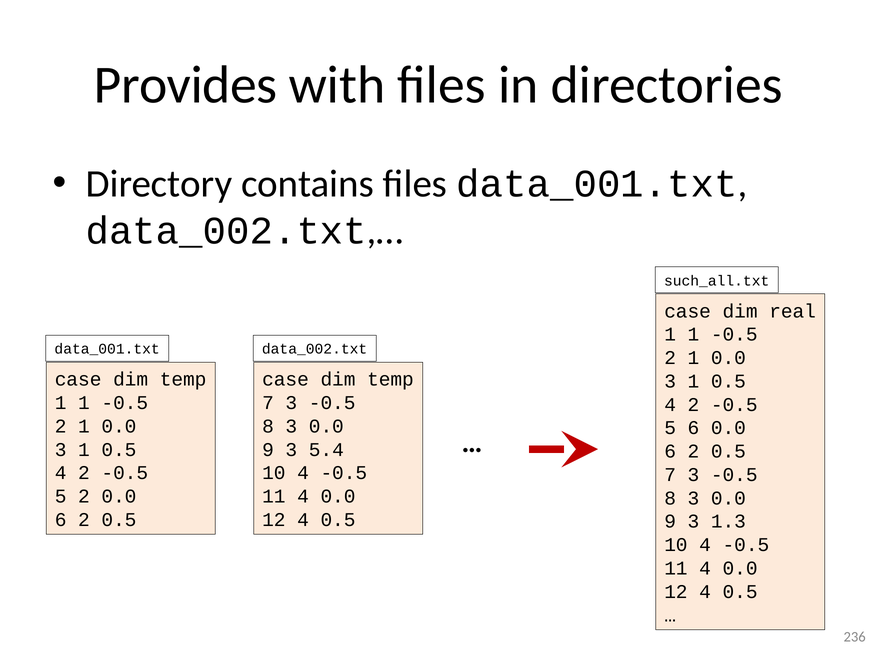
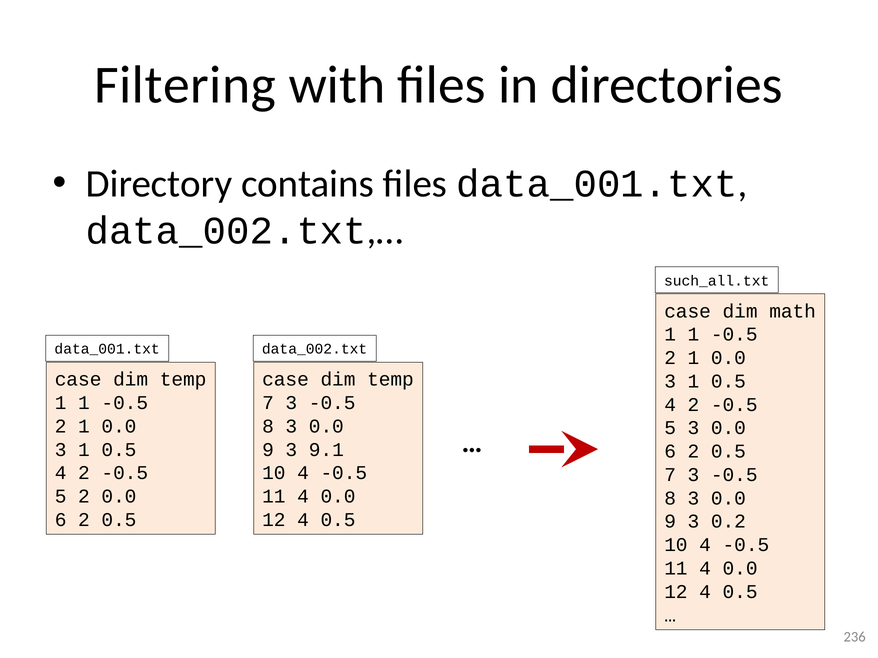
Provides: Provides -> Filtering (185, 85)
real: real -> math (793, 311)
5 6: 6 -> 3 (693, 428)
5.4: 5.4 -> 9.1 (326, 450)
1.3: 1.3 -> 0.2 (728, 522)
